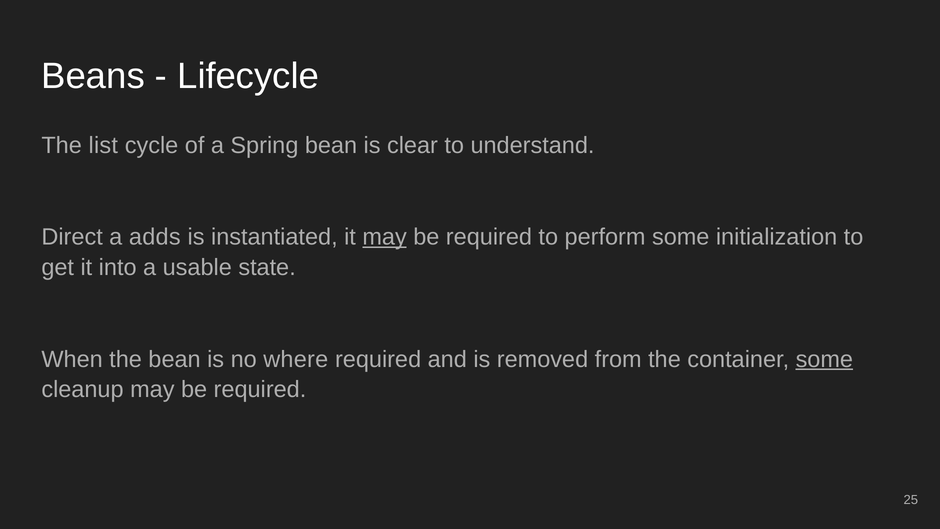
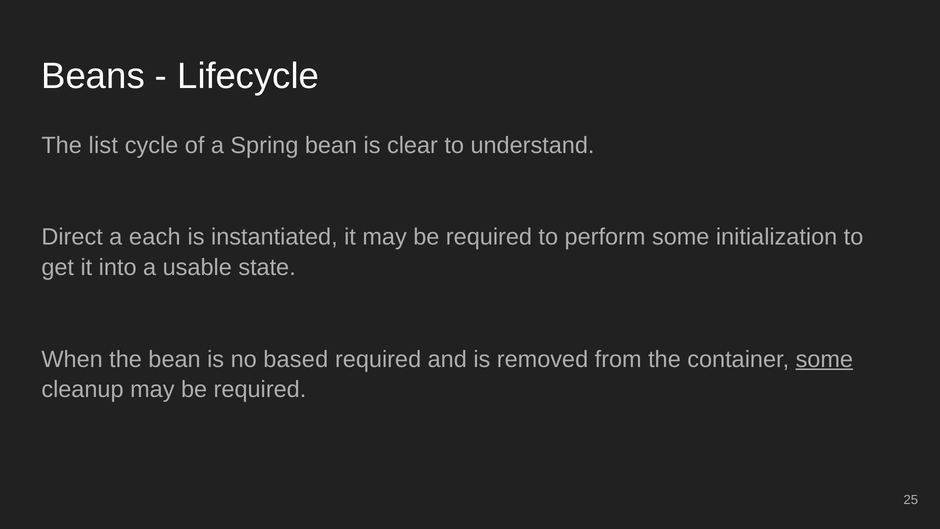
adds: adds -> each (155, 237)
may underline: present -> none (385, 237)
where: where -> based (296, 359)
